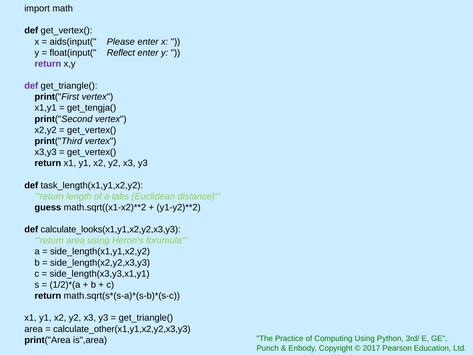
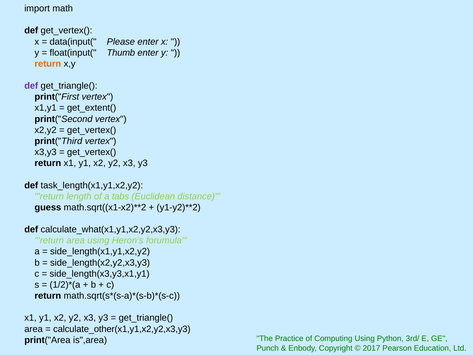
aids(input(: aids(input( -> data(input( (73, 42)
Reflect: Reflect -> Thumb (121, 53)
return colour: purple -> orange (48, 64)
get_tengja(: get_tengja( -> get_extent( (92, 108)
calculate_looks(x1,y1,x2,y2,x3,y3: calculate_looks(x1,y1,x2,y2,x3,y3 -> calculate_what(x1,y1,x2,y2,x3,y3 (111, 229)
